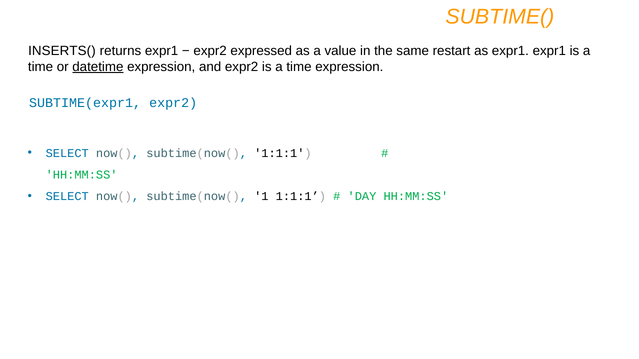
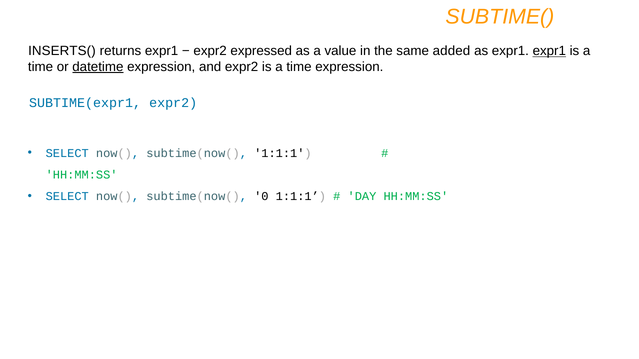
restart: restart -> added (451, 51)
expr1 underline: none -> present (549, 51)
1: 1 -> 0 (261, 196)
